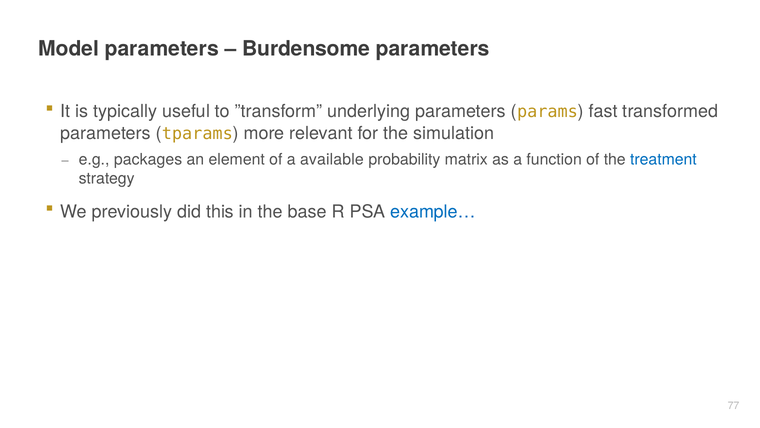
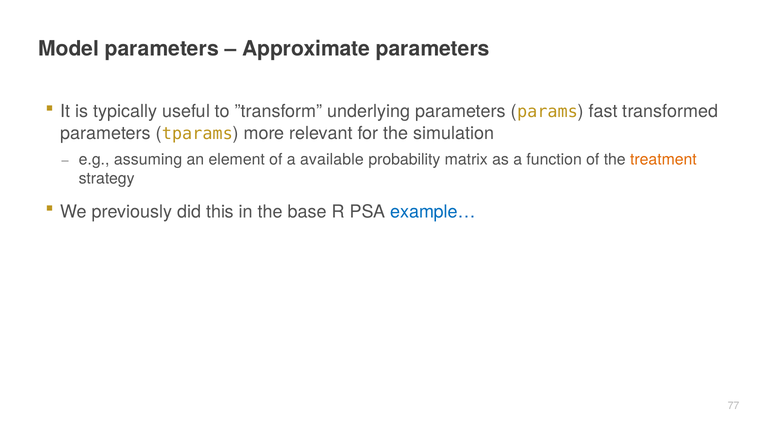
Burdensome: Burdensome -> Approximate (306, 49)
packages: packages -> assuming (148, 159)
treatment colour: blue -> orange (663, 159)
